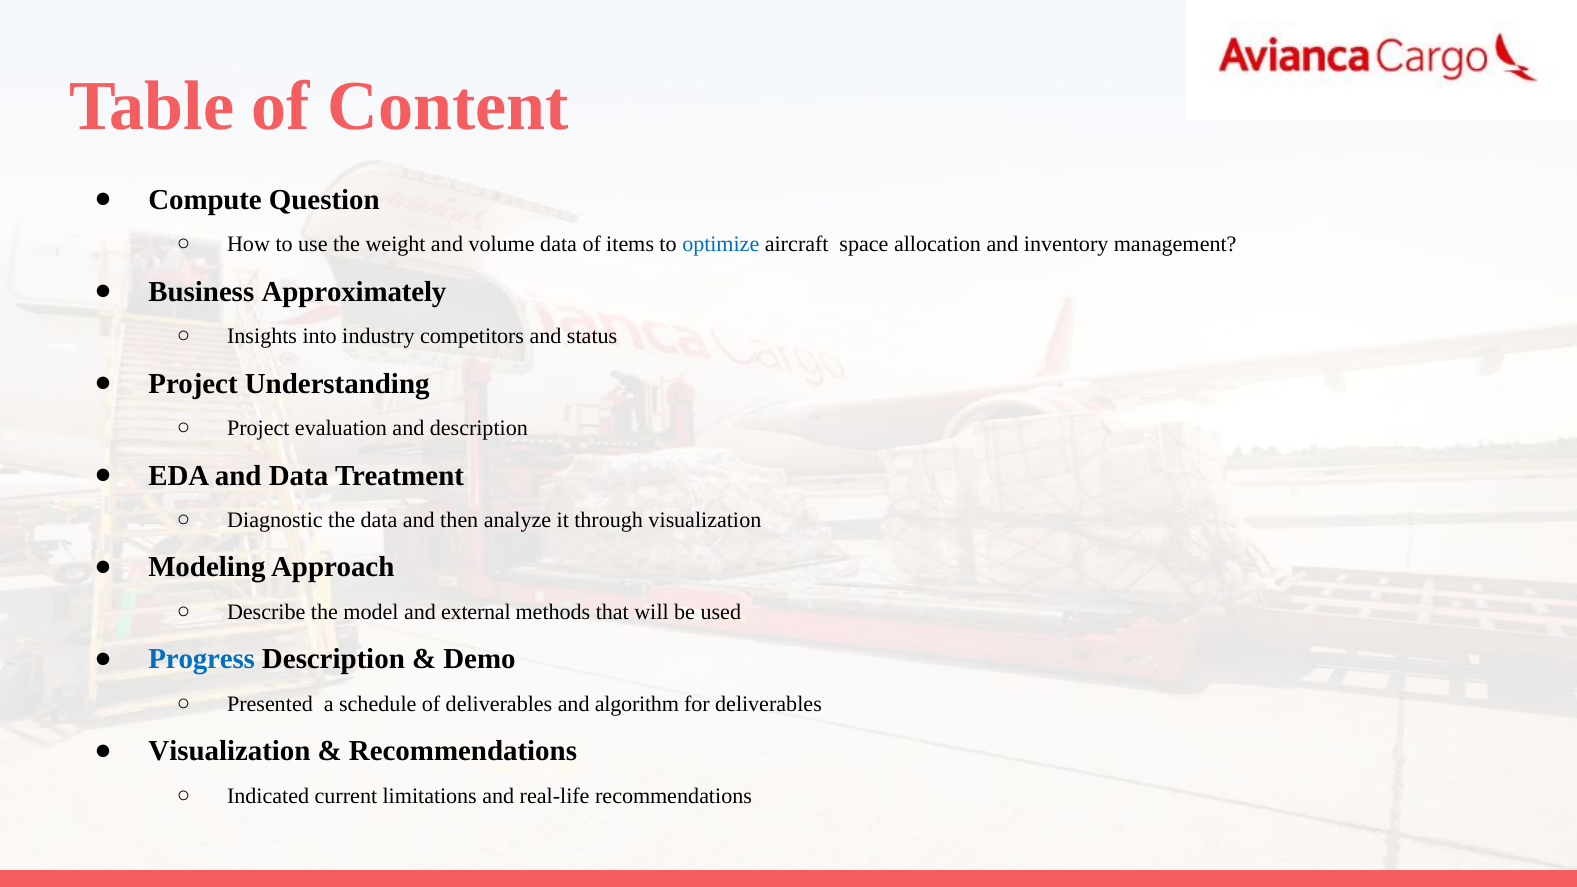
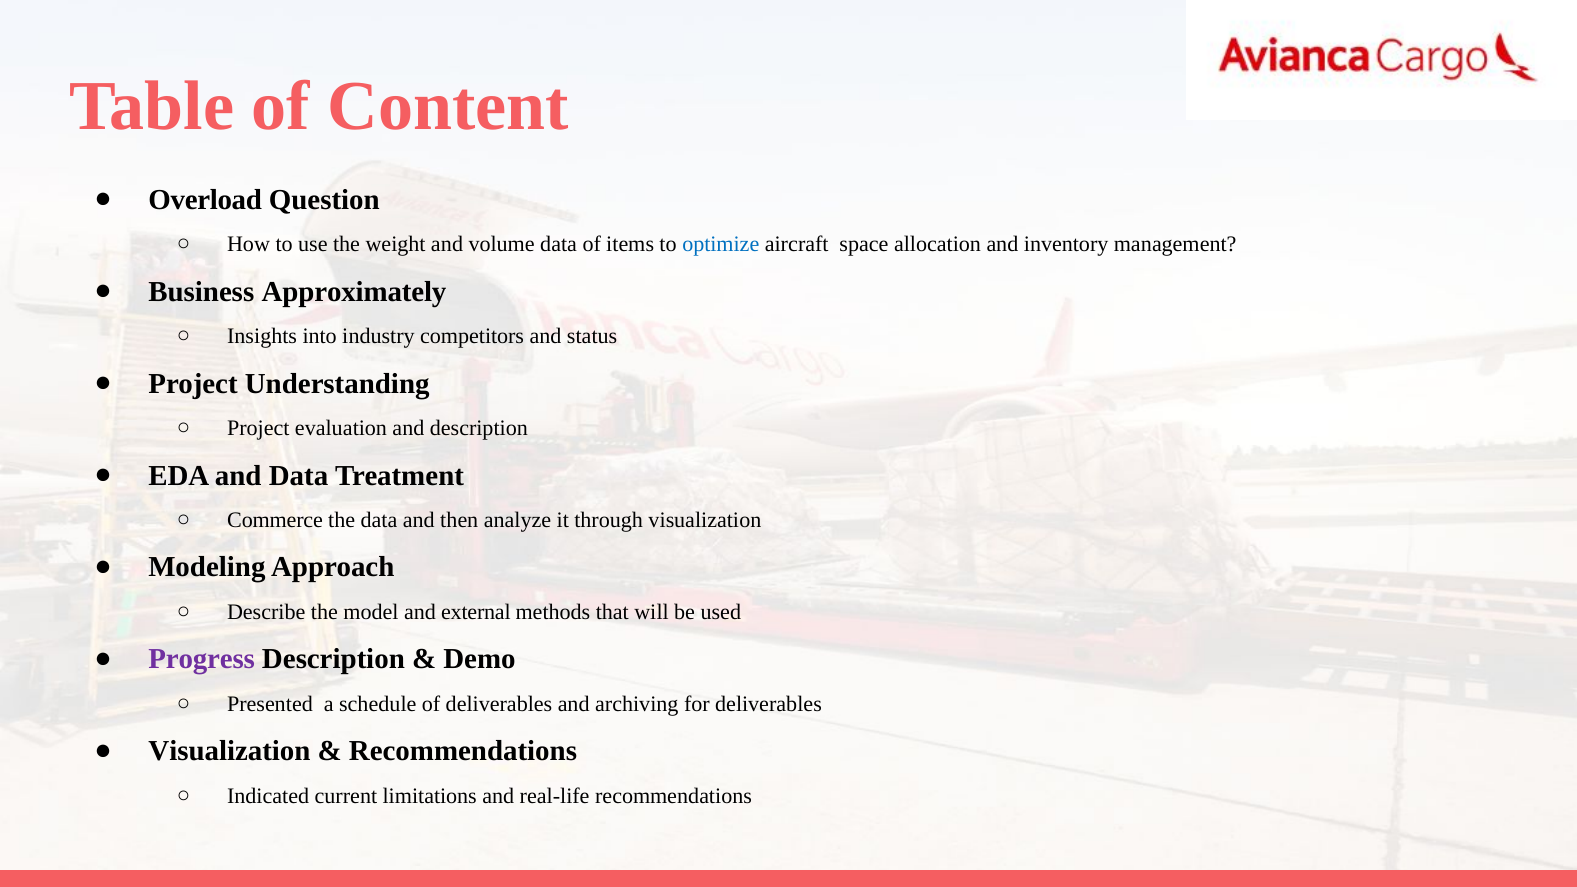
Compute: Compute -> Overload (205, 200)
Diagnostic: Diagnostic -> Commerce (275, 520)
Progress colour: blue -> purple (202, 659)
algorithm: algorithm -> archiving (637, 704)
